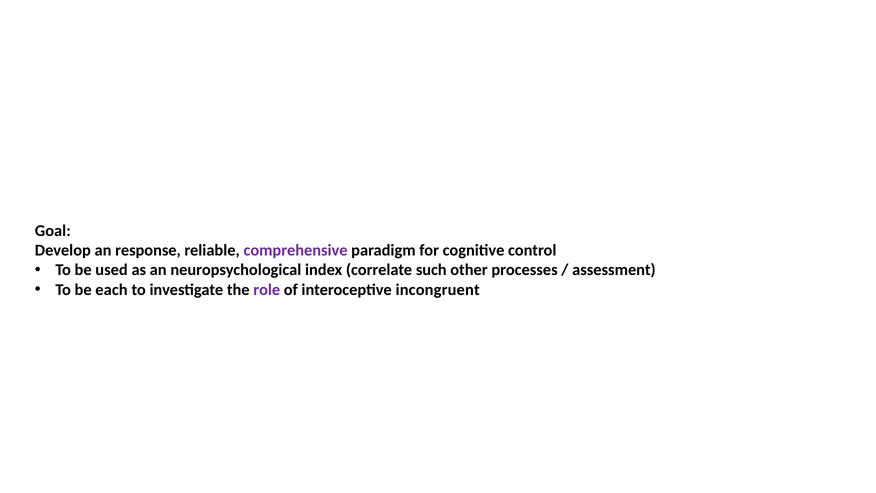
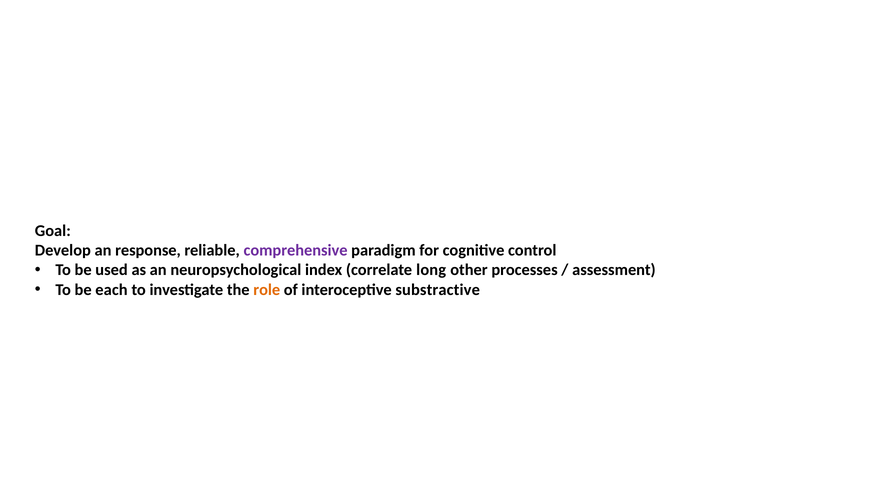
such: such -> long (431, 270)
role colour: purple -> orange (267, 290)
incongruent: incongruent -> substractive (438, 290)
